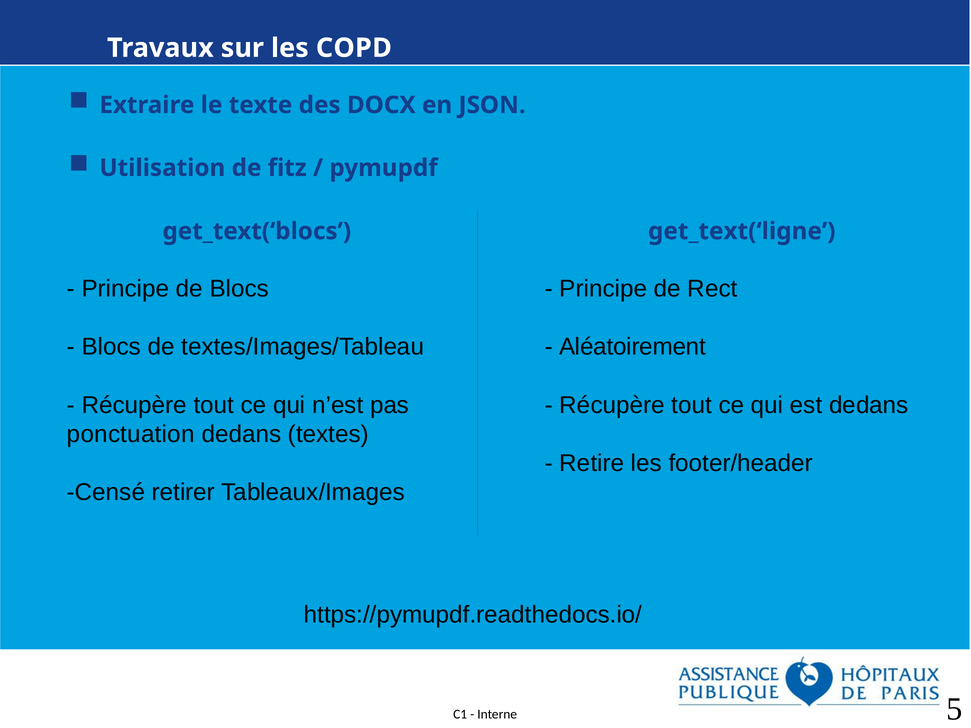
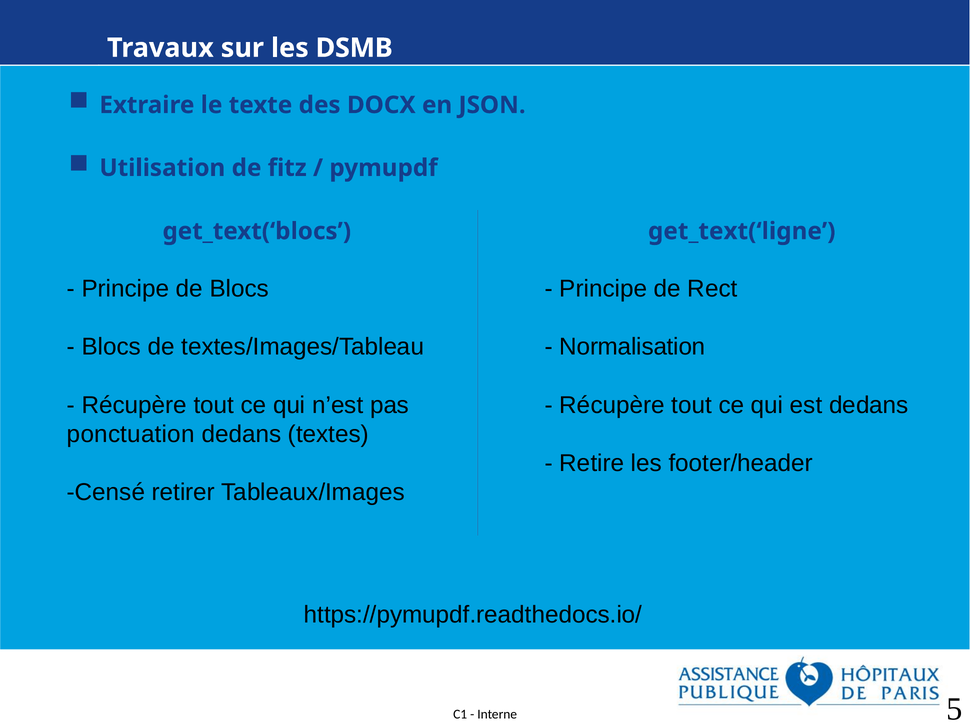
COPD: COPD -> DSMB (354, 48)
Aléatoirement: Aléatoirement -> Normalisation (632, 347)
